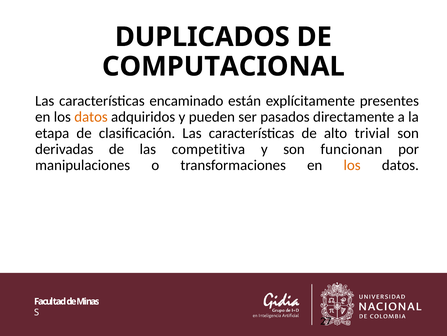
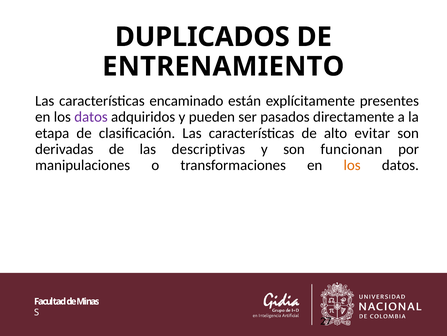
COMPUTACIONAL: COMPUTACIONAL -> ENTRENAMIENTO (223, 66)
datos colour: orange -> purple (91, 117)
trivial: trivial -> evitar (372, 133)
competitiva: competitiva -> descriptivas (208, 149)
